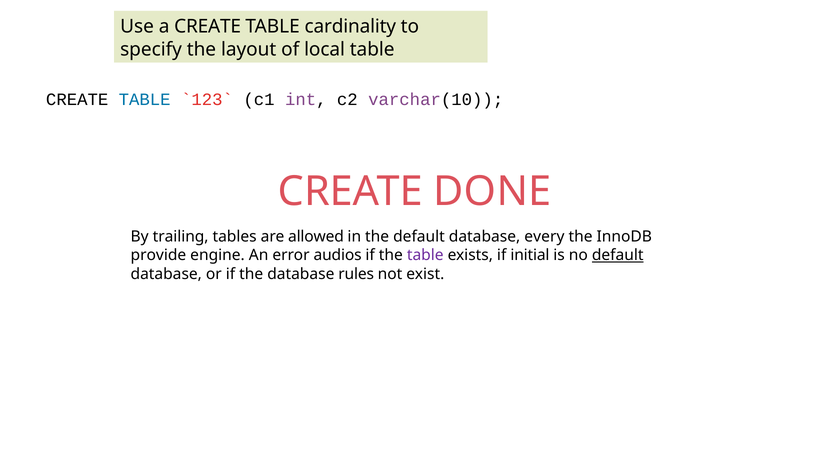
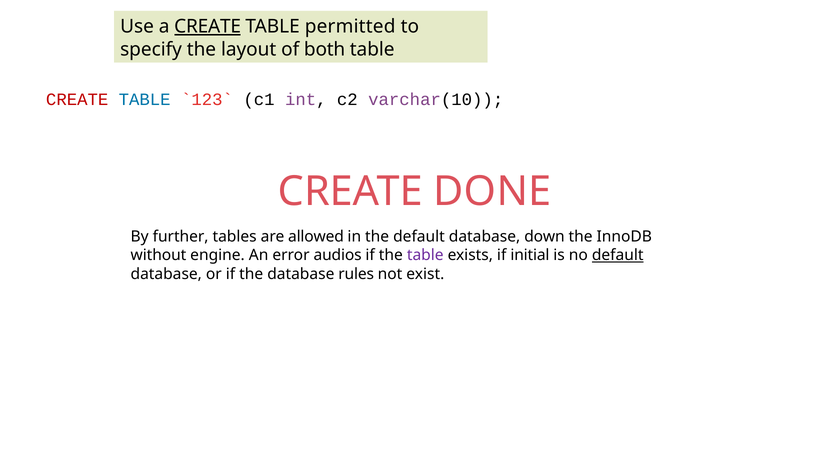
CREATE underline: none -> present (208, 27)
cardinality: cardinality -> permitted (350, 27)
local: local -> both (325, 49)
CREATE colour: black -> red (77, 99)
trailing: trailing -> further (181, 237)
every: every -> down (544, 237)
provide: provide -> without (158, 255)
